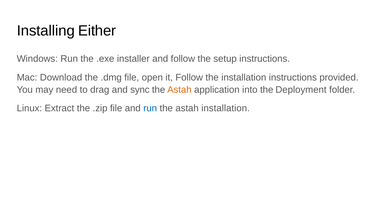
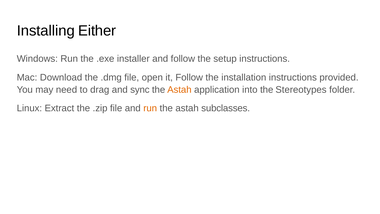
Deployment: Deployment -> Stereotypes (301, 90)
run colour: blue -> orange (150, 108)
astah installation: installation -> subclasses (226, 108)
